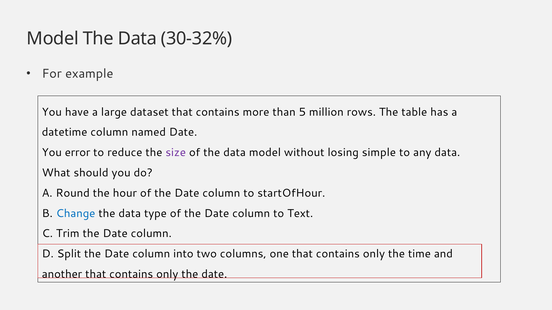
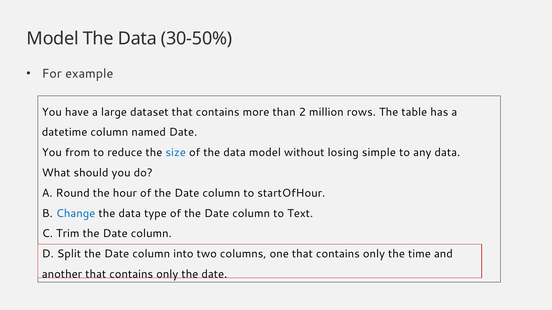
30-32%: 30-32% -> 30-50% (197, 39)
5: 5 -> 2 (302, 112)
error: error -> from (78, 153)
size colour: purple -> blue (176, 153)
